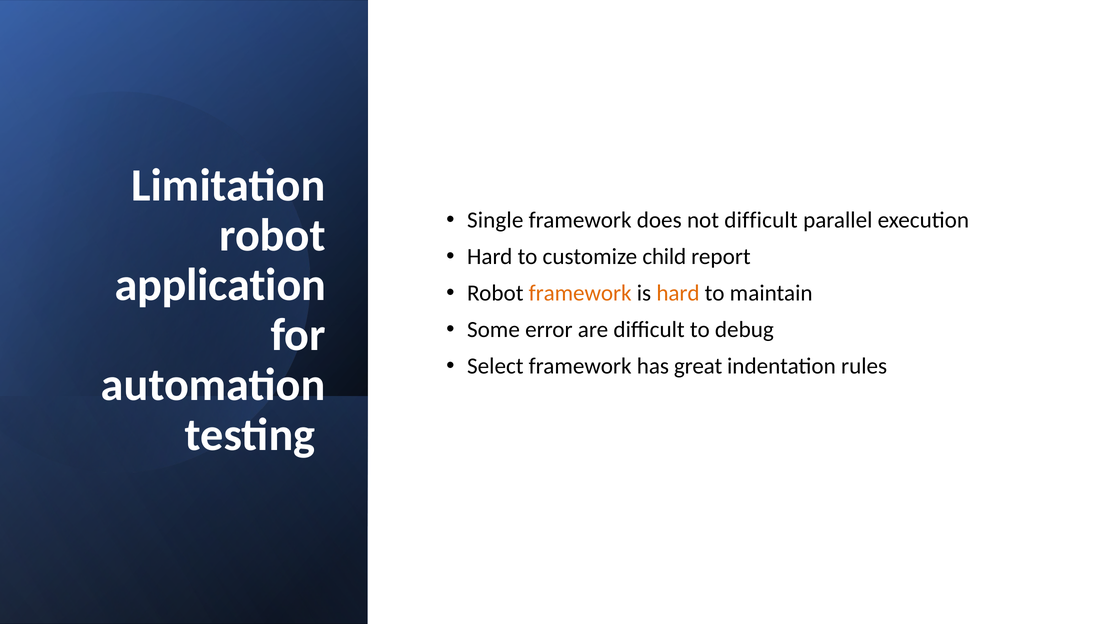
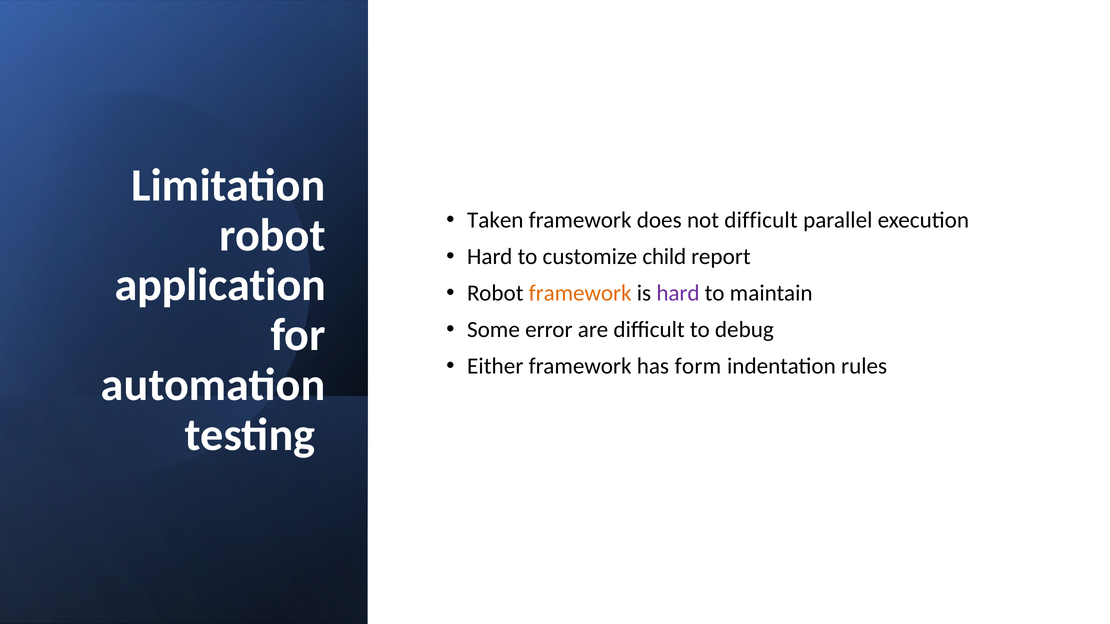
Single: Single -> Taken (495, 220)
hard colour: orange -> purple (678, 293)
Select: Select -> Either (495, 366)
great: great -> form (698, 366)
